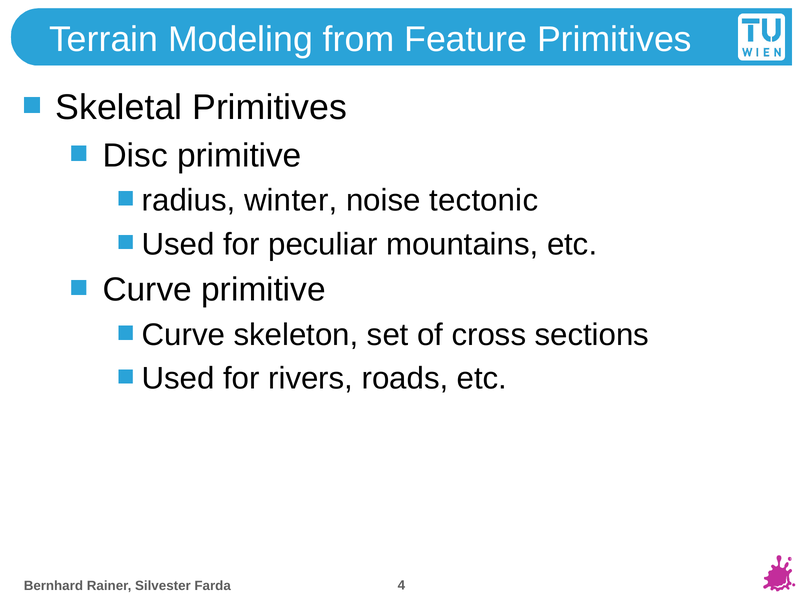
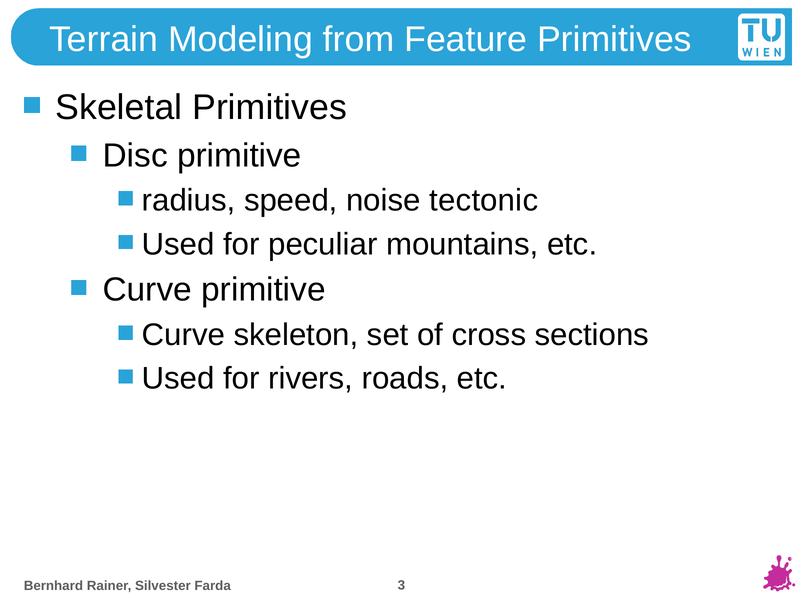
winter: winter -> speed (291, 201)
4: 4 -> 3 (401, 586)
